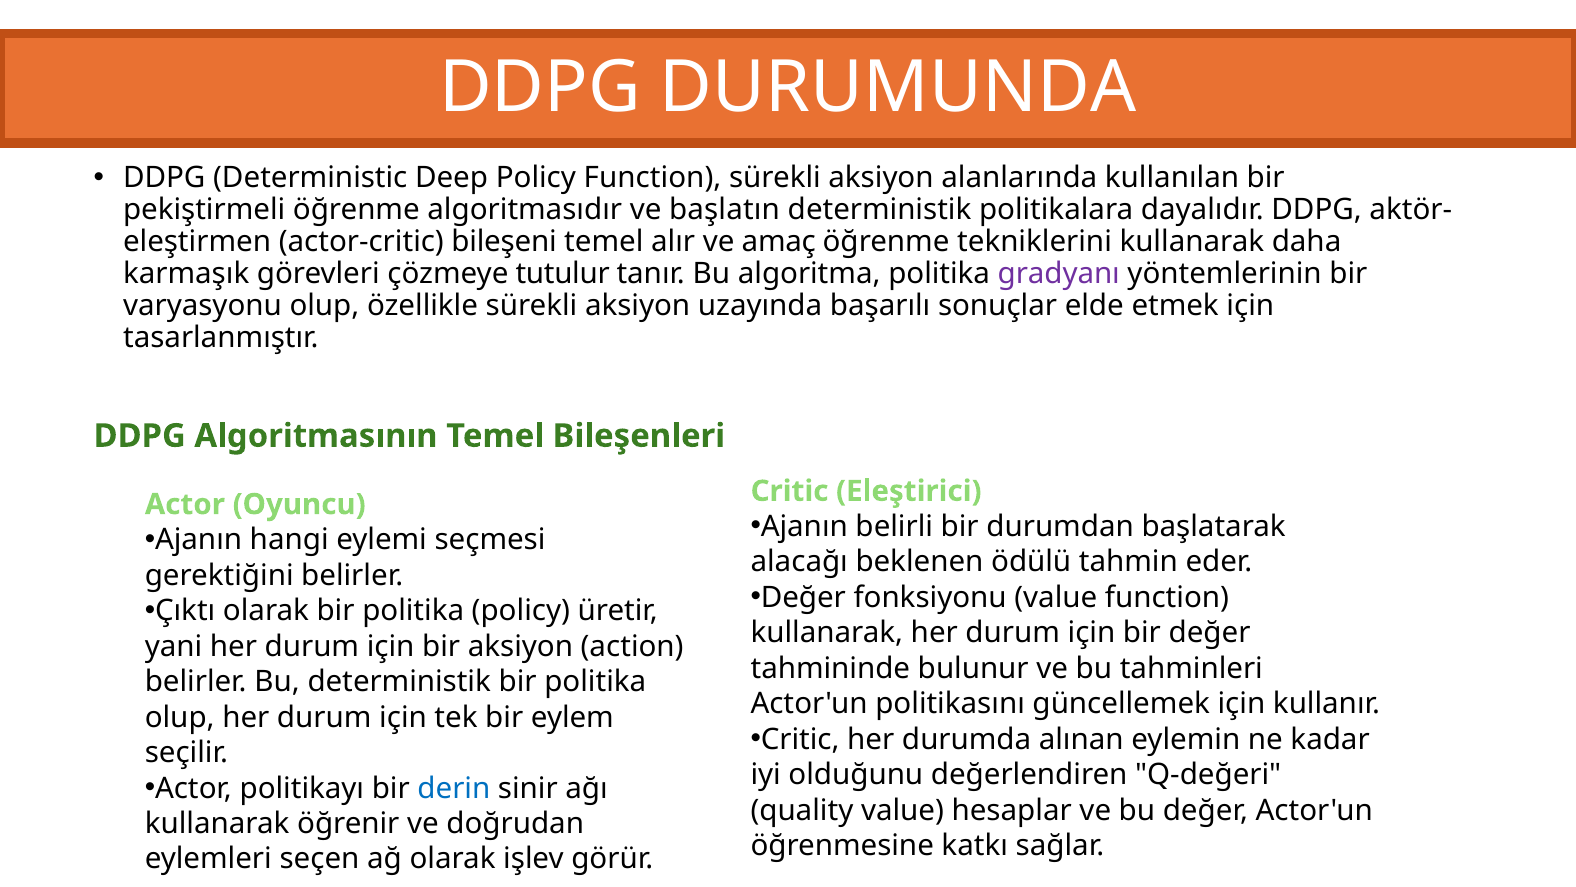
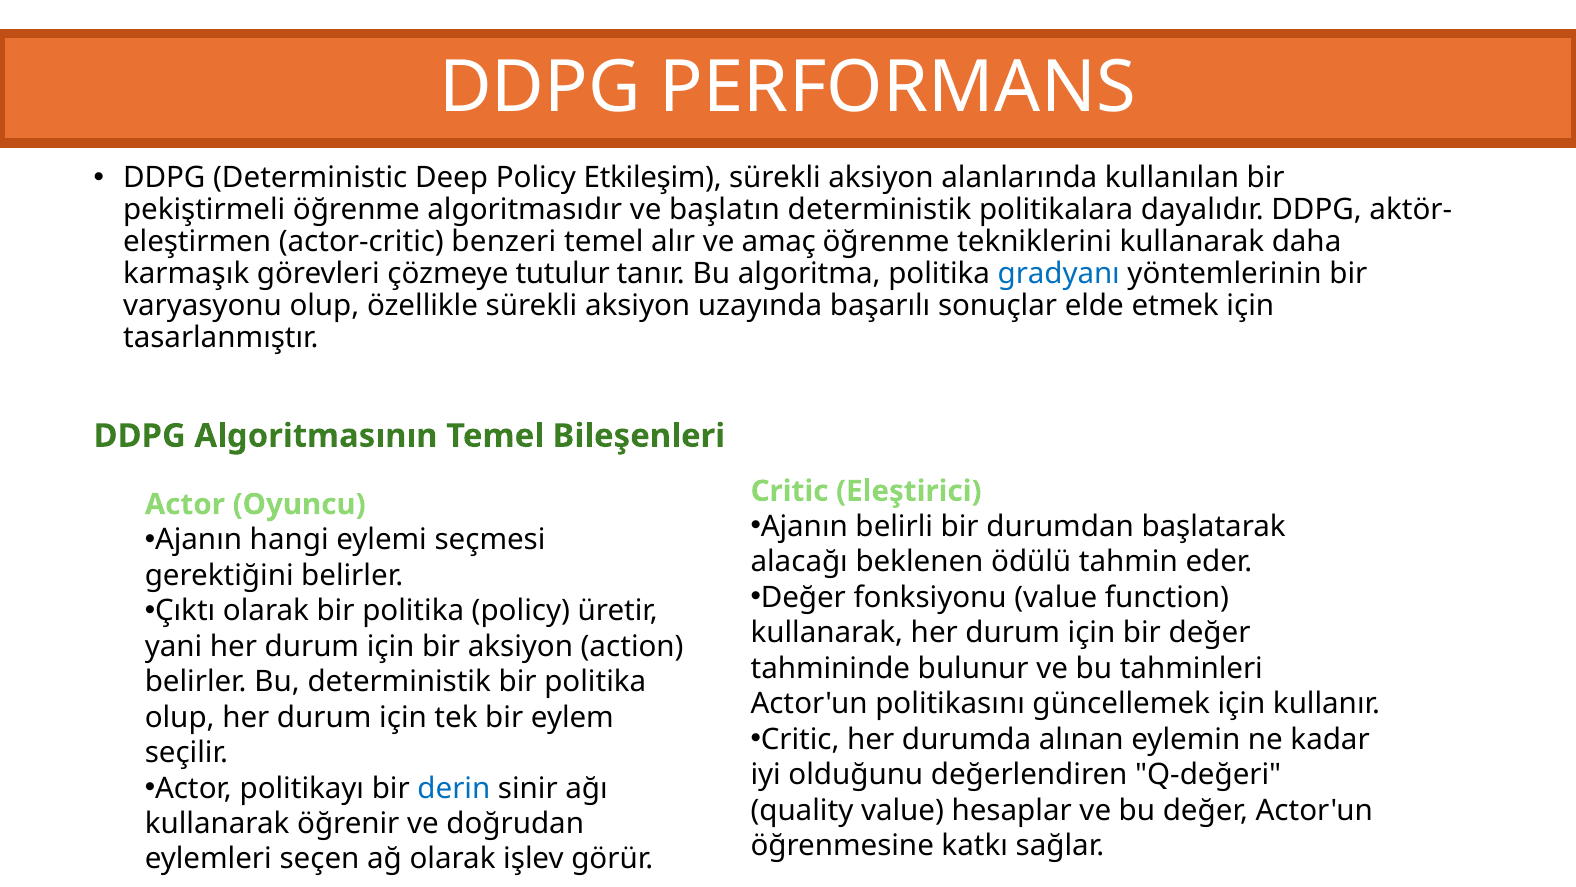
DURUMUNDA: DURUMUNDA -> PERFORMANS (898, 88)
Policy Function: Function -> Etkileşim (653, 178)
bileşeni: bileşeni -> benzeri (504, 241)
gradyanı colour: purple -> blue (1059, 273)
